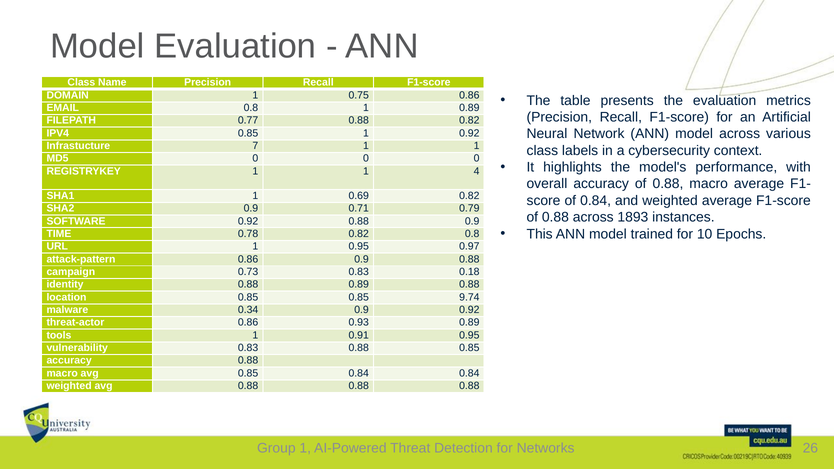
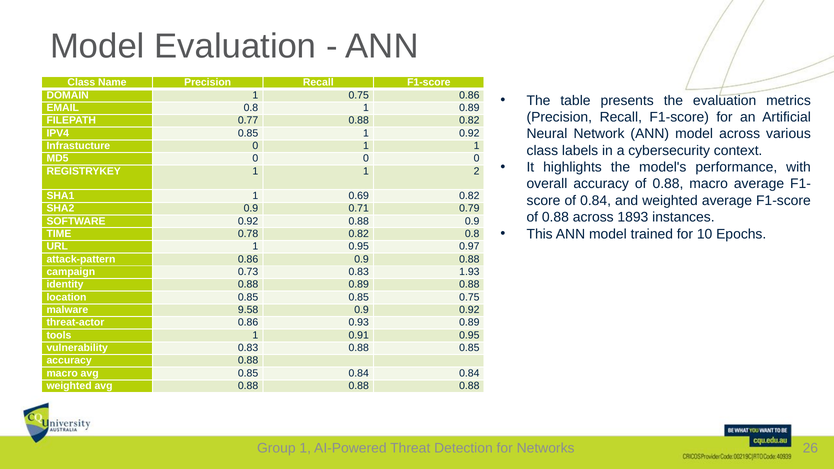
Infrastucture 7: 7 -> 0 (255, 146)
4: 4 -> 2 (477, 171)
0.18: 0.18 -> 1.93 (469, 272)
0.85 9.74: 9.74 -> 0.75 (469, 297)
0.34: 0.34 -> 9.58 (248, 310)
